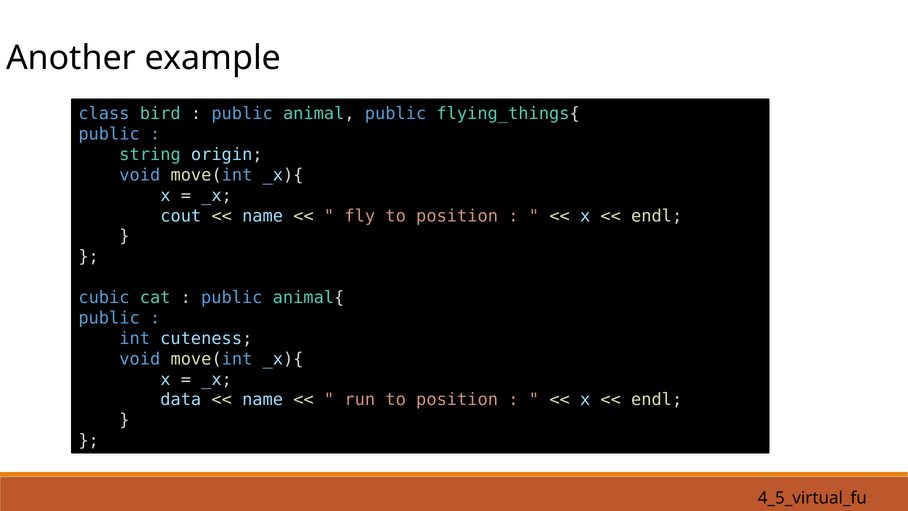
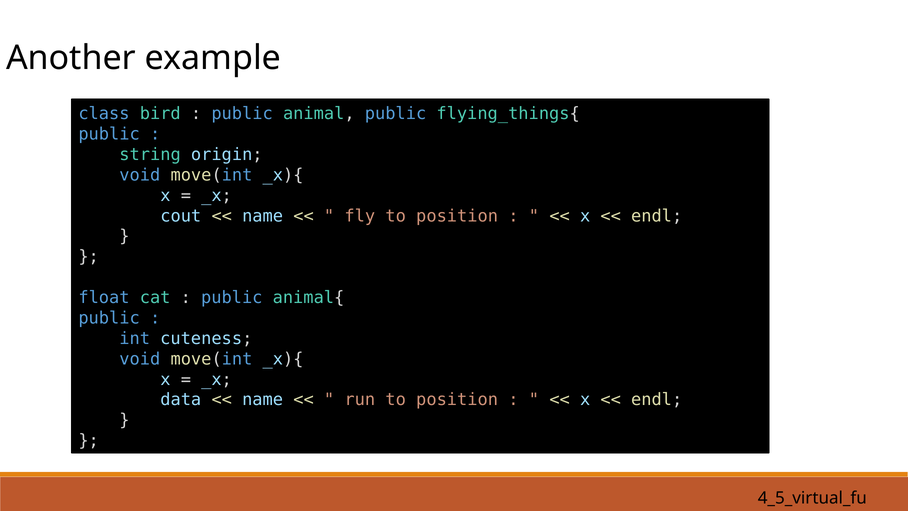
cubic: cubic -> float (104, 298)
